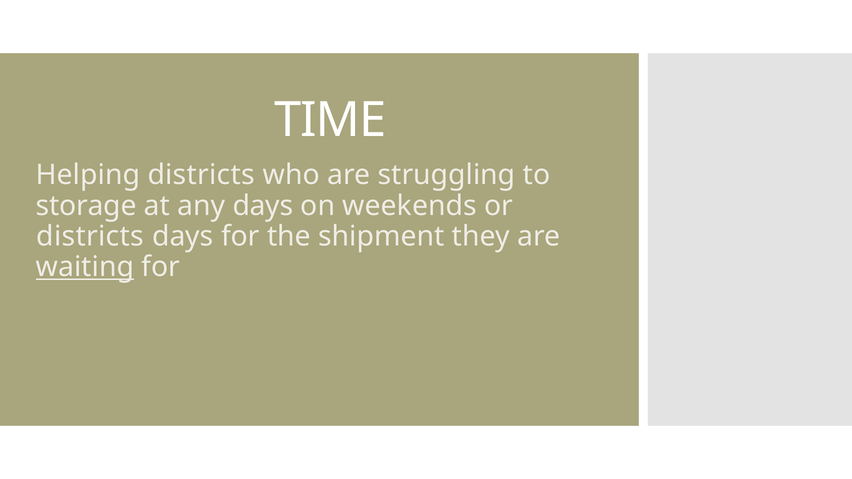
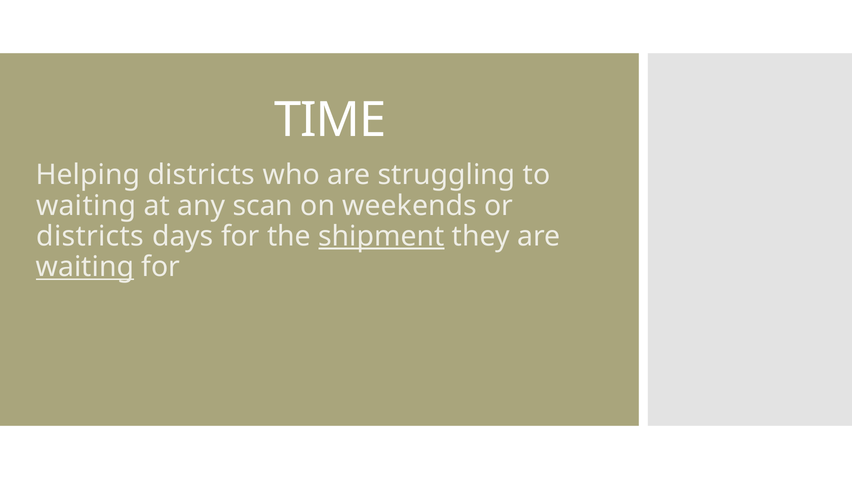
storage: storage -> waiting (86, 206)
any days: days -> scan (263, 206)
shipment underline: none -> present (381, 236)
